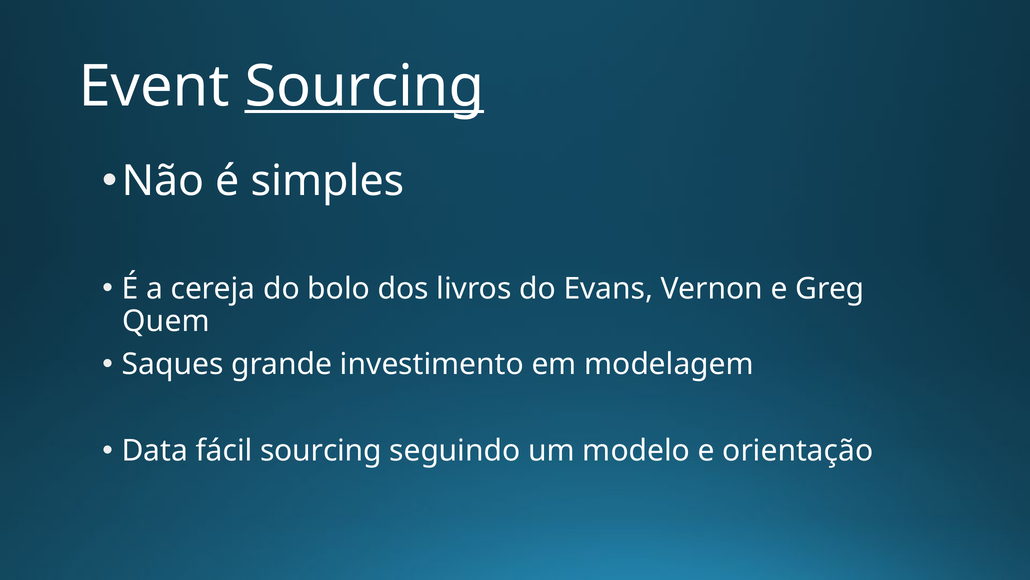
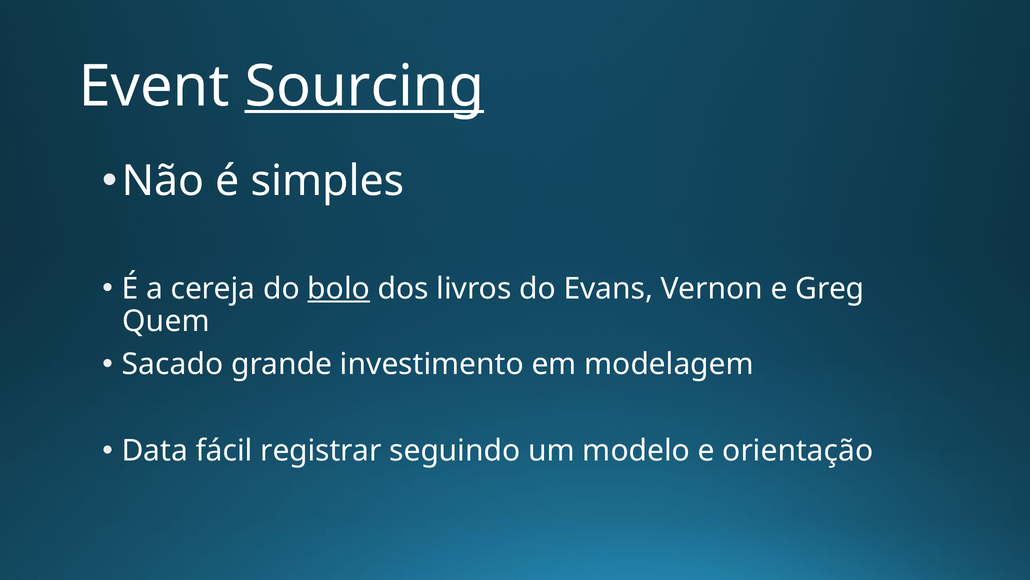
bolo underline: none -> present (339, 288)
Saques: Saques -> Sacado (173, 364)
fácil sourcing: sourcing -> registrar (321, 450)
